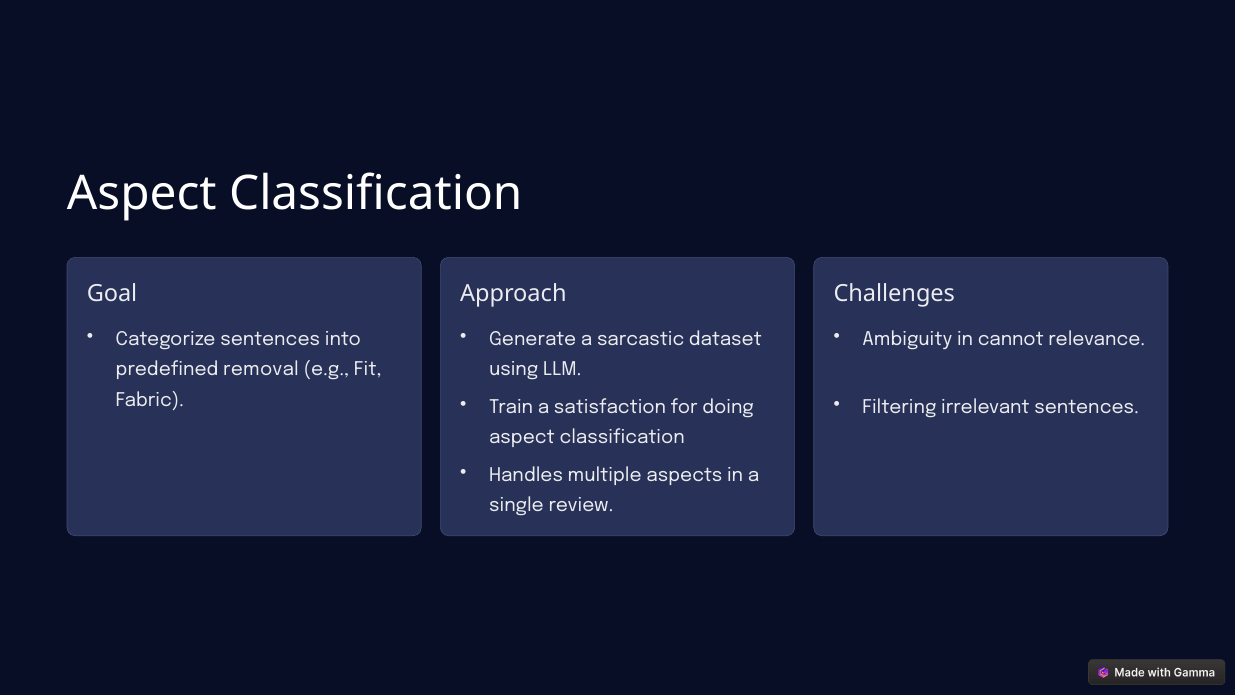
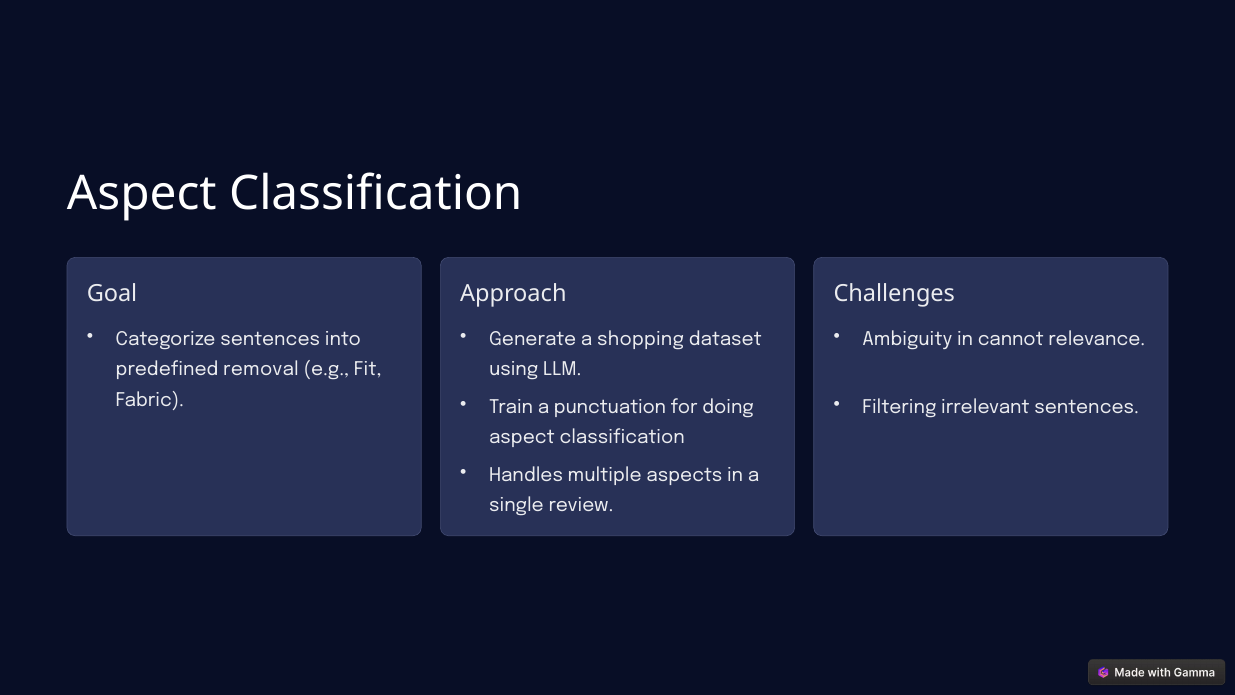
sarcastic: sarcastic -> shopping (641, 339)
satisfaction: satisfaction -> punctuation (610, 407)
